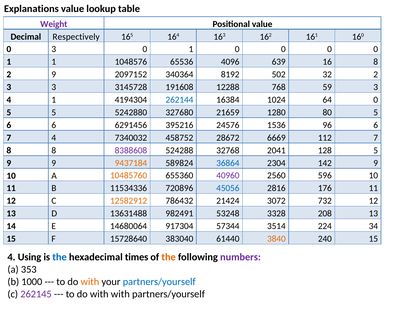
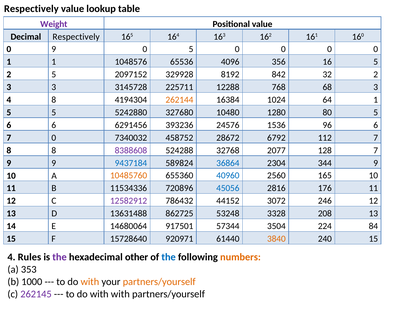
Explanations: Explanations -> Respectively (31, 9)
0 3: 3 -> 9 (54, 49)
1: 1 -> 5 (191, 49)
639: 639 -> 356 (279, 62)
16 8: 8 -> 5 (376, 62)
2 9: 9 -> 5 (54, 75)
340364: 340364 -> 329928 (179, 75)
502: 502 -> 842 (279, 75)
191608: 191608 -> 225711 (179, 87)
59: 59 -> 68 (327, 87)
4 1: 1 -> 8 (54, 100)
262144 colour: blue -> orange (179, 100)
64 0: 0 -> 1 (376, 100)
21659: 21659 -> 10480 (228, 112)
395216: 395216 -> 393236 (179, 125)
7 4: 4 -> 0 (54, 138)
6669: 6669 -> 6792 (276, 138)
2041: 2041 -> 2077 (276, 150)
128 5: 5 -> 7 (376, 150)
9437184 colour: orange -> blue (131, 163)
142: 142 -> 344 (325, 163)
40960 colour: purple -> blue (228, 176)
2560 596: 596 -> 165 (325, 176)
12582912 colour: orange -> purple (129, 201)
21424: 21424 -> 44152 (228, 201)
732: 732 -> 246 (325, 201)
982491: 982491 -> 862725 (179, 214)
917304: 917304 -> 917501 (179, 226)
3514: 3514 -> 3504 (276, 226)
34: 34 -> 84 (373, 226)
383040: 383040 -> 920971 (179, 239)
Using: Using -> Rules (29, 257)
the colour: blue -> purple (60, 257)
times: times -> other (137, 257)
the colour: orange -> blue (169, 257)
numbers colour: purple -> orange (240, 257)
partners/yourself colour: blue -> orange (159, 282)
